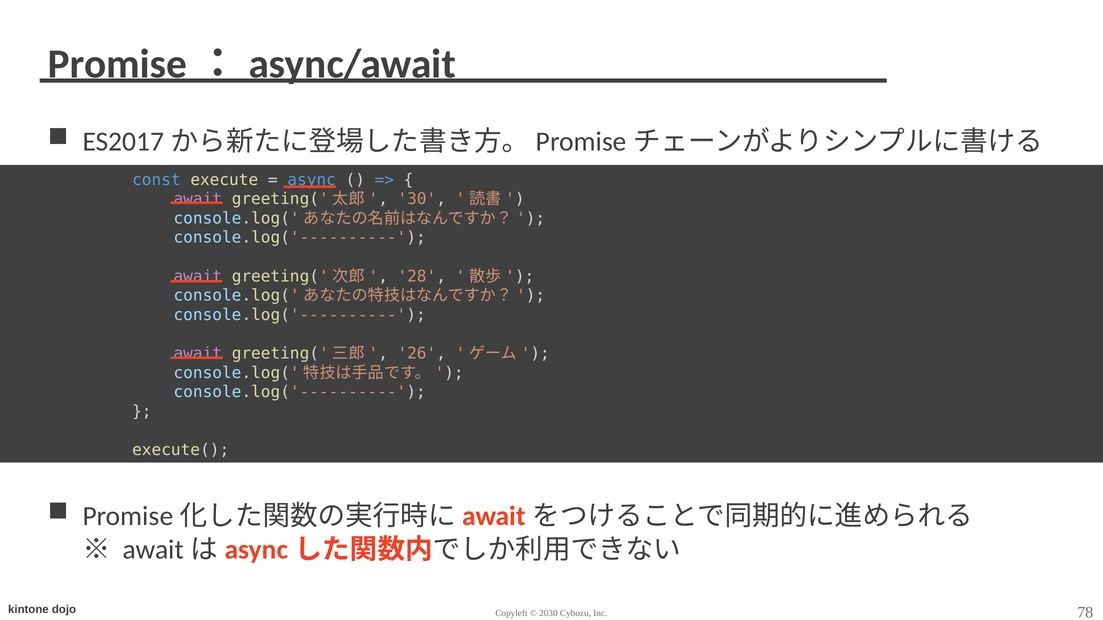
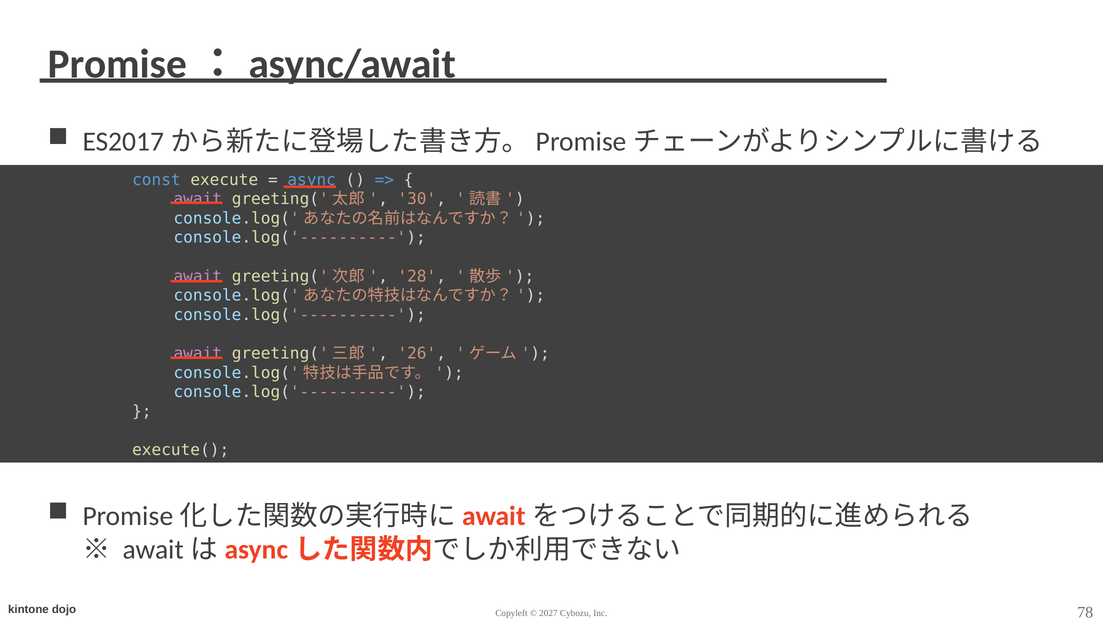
2030: 2030 -> 2027 (548, 614)
